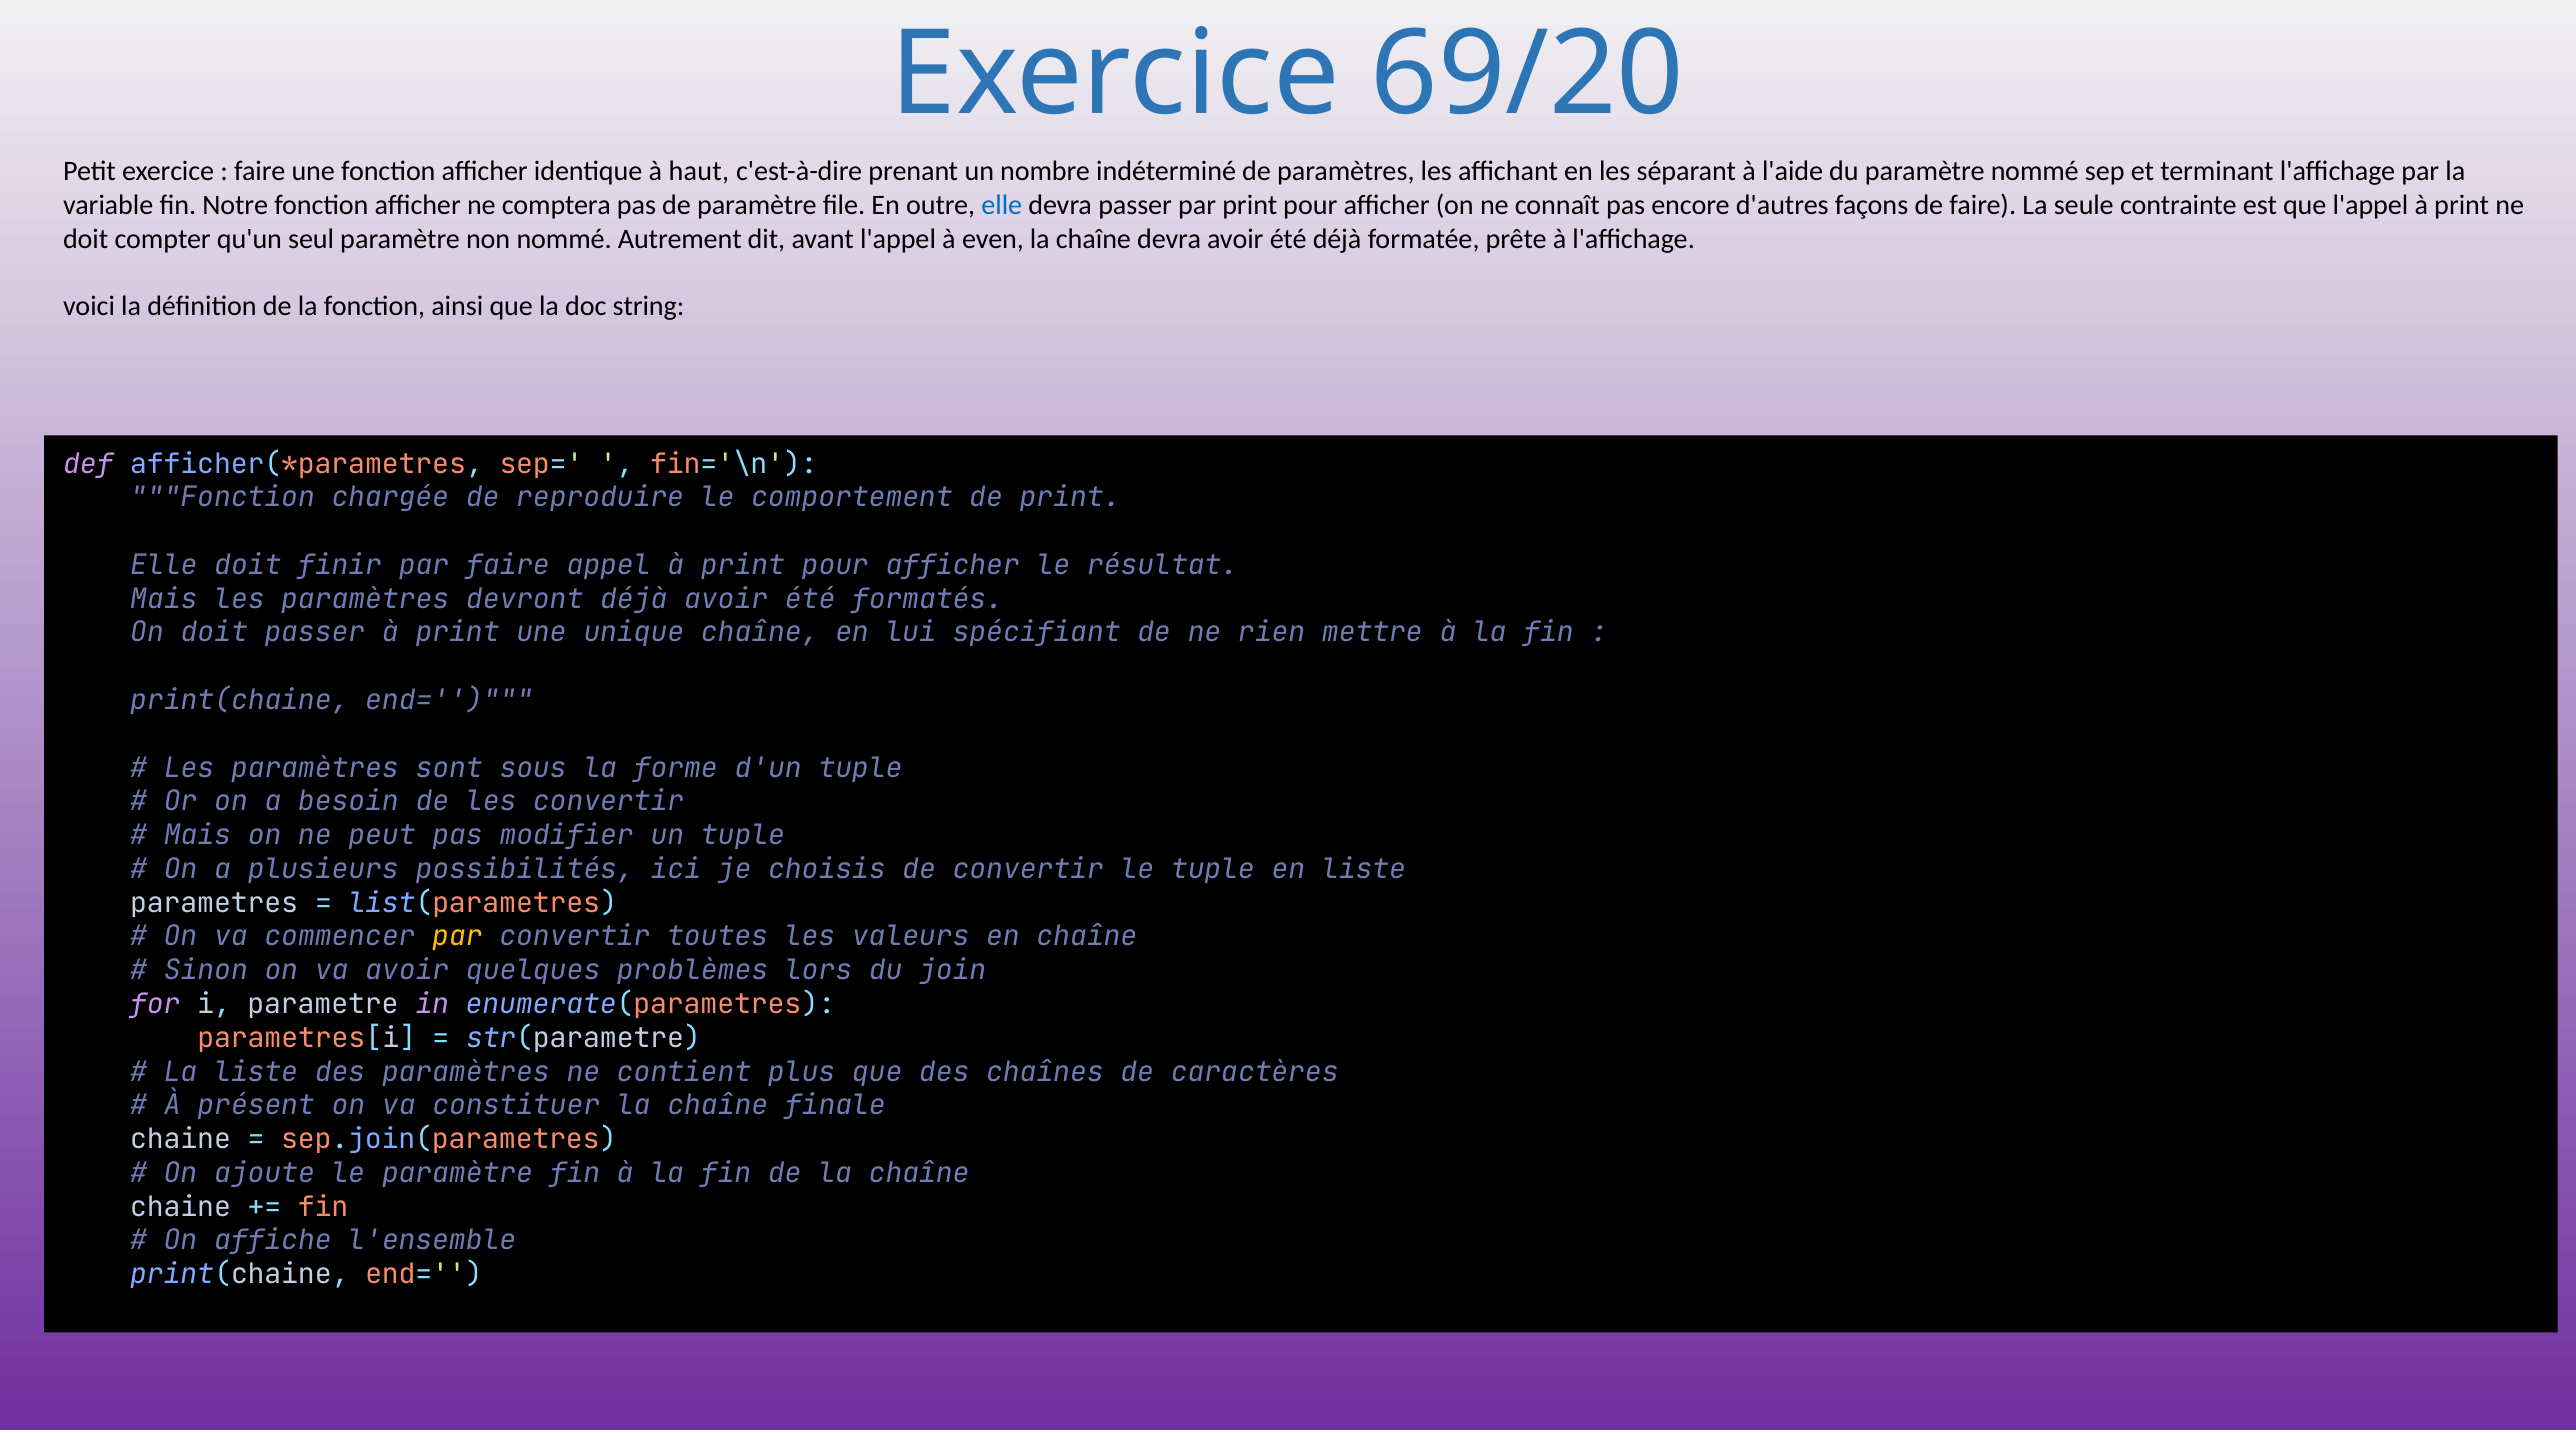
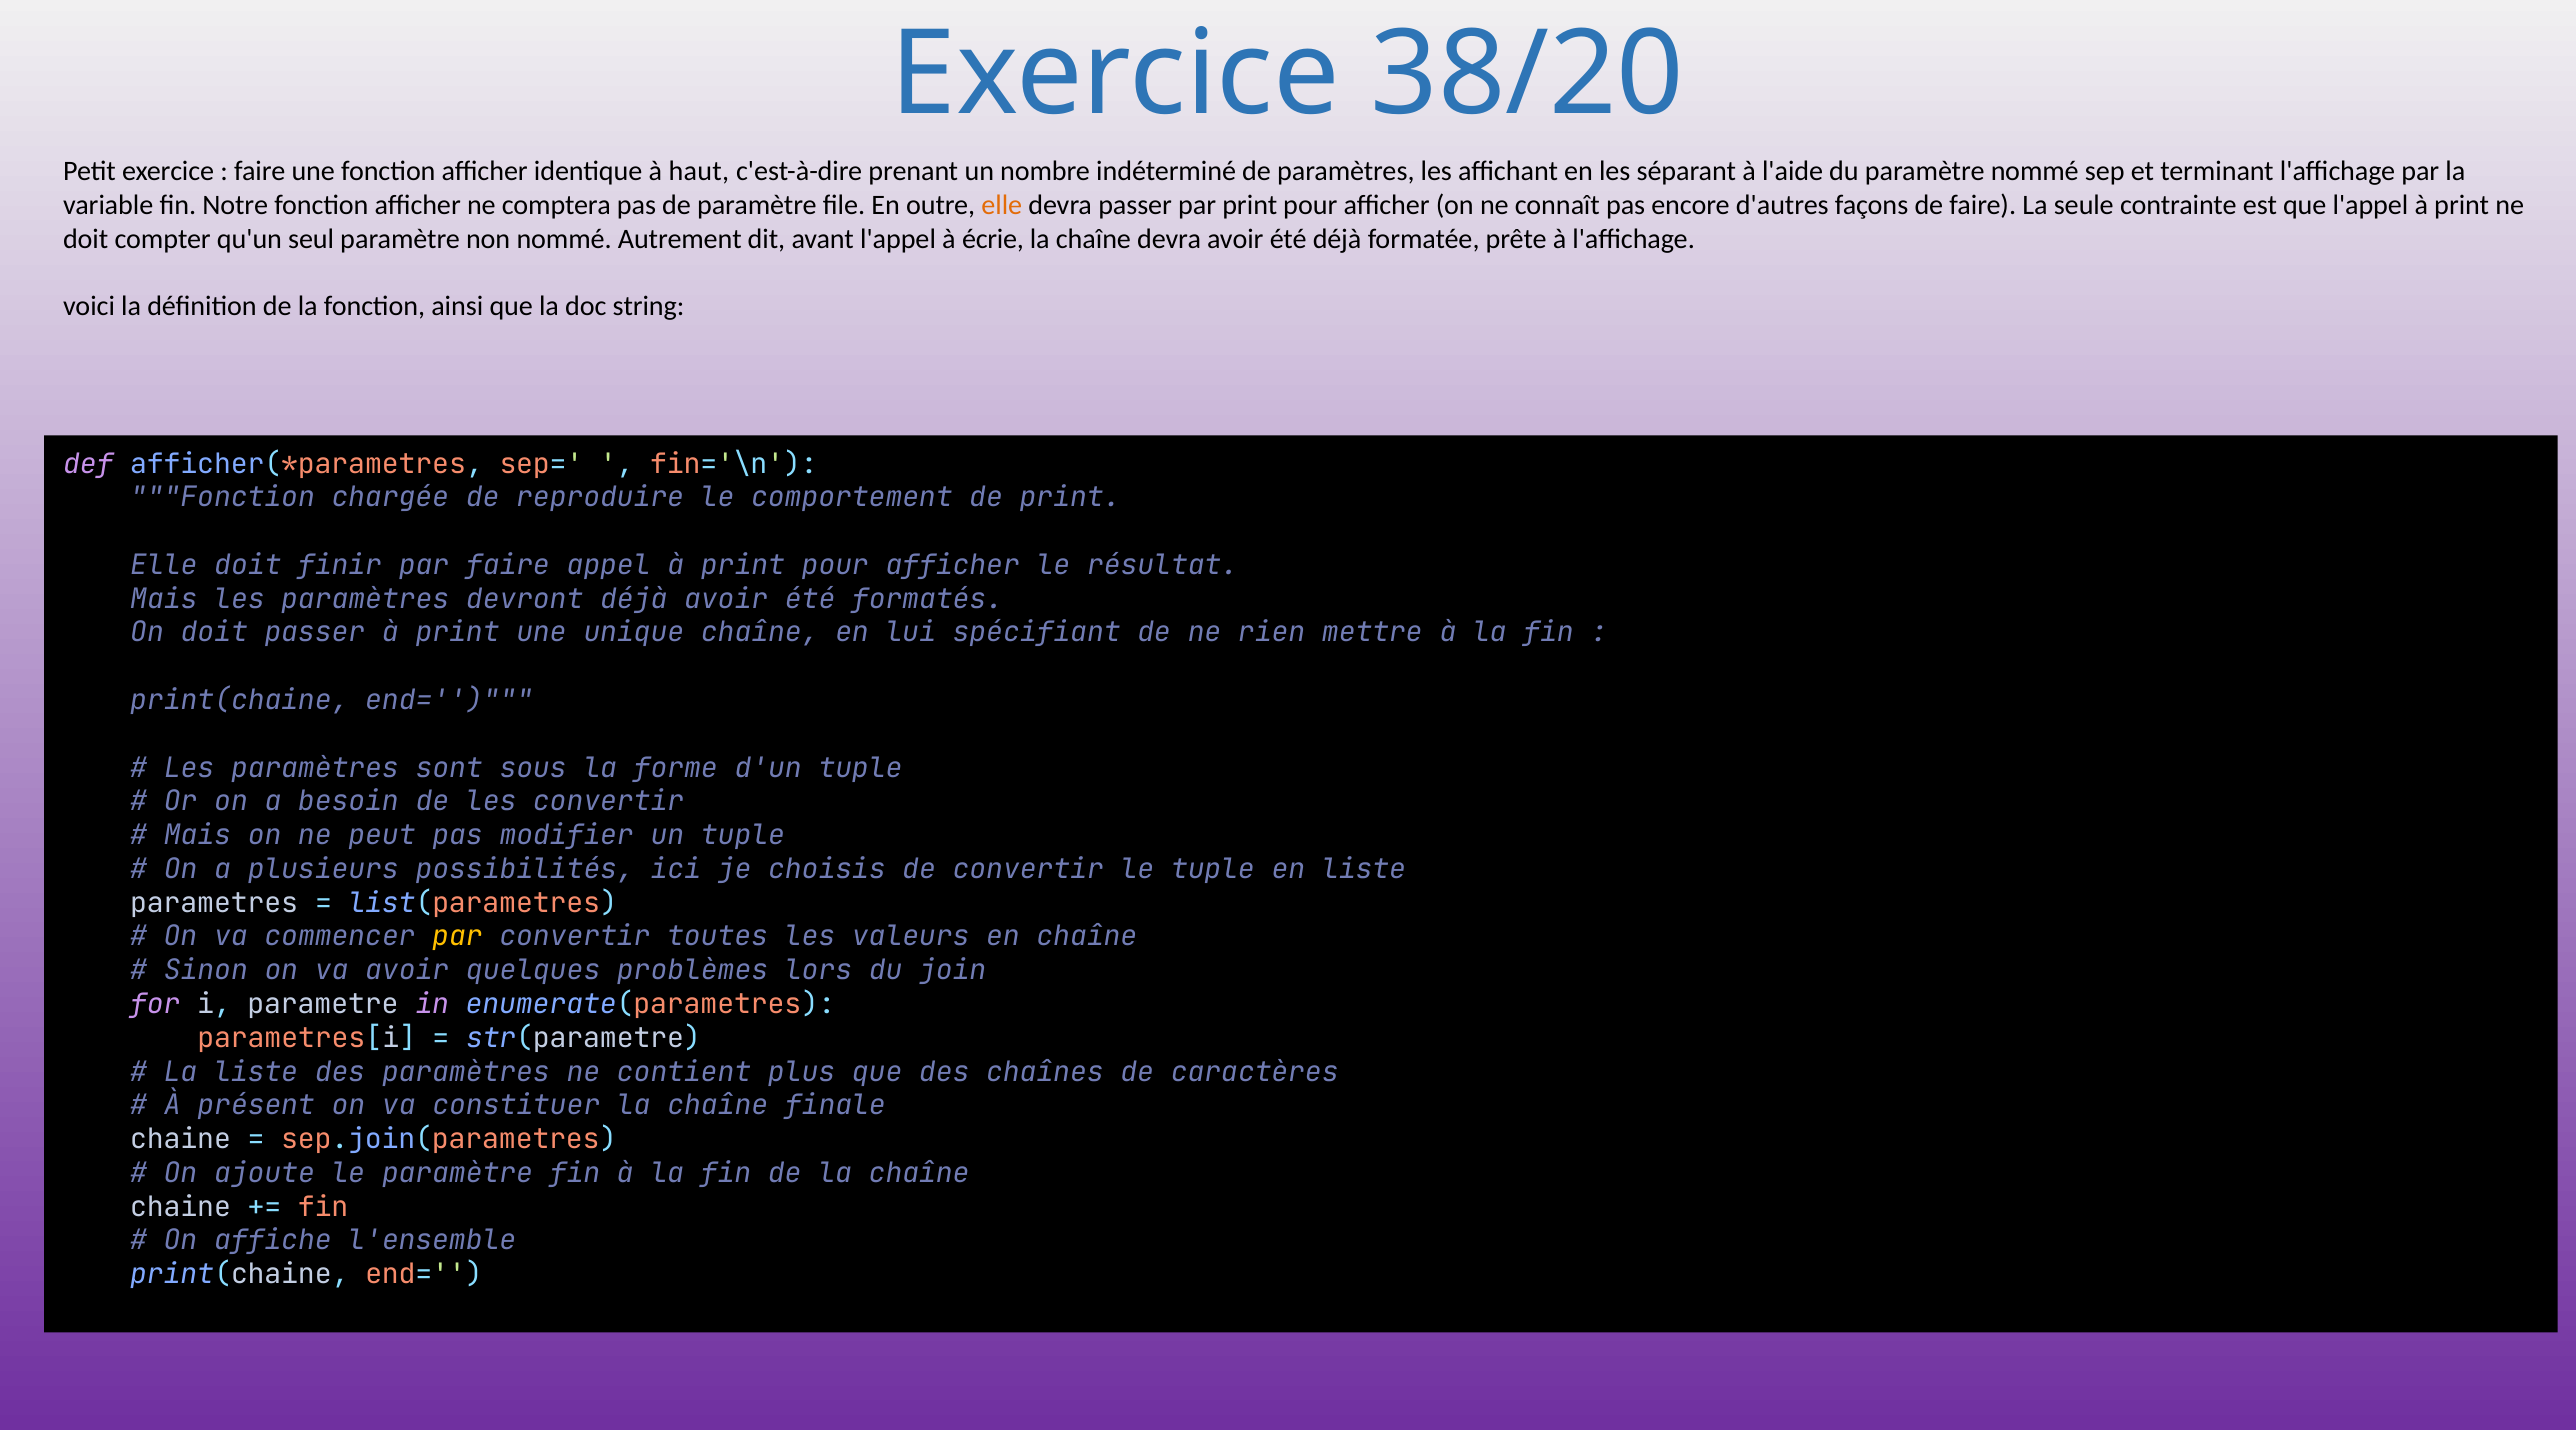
69/20: 69/20 -> 38/20 (1527, 74)
elle colour: blue -> orange (1002, 205)
even: even -> écrie (993, 239)
